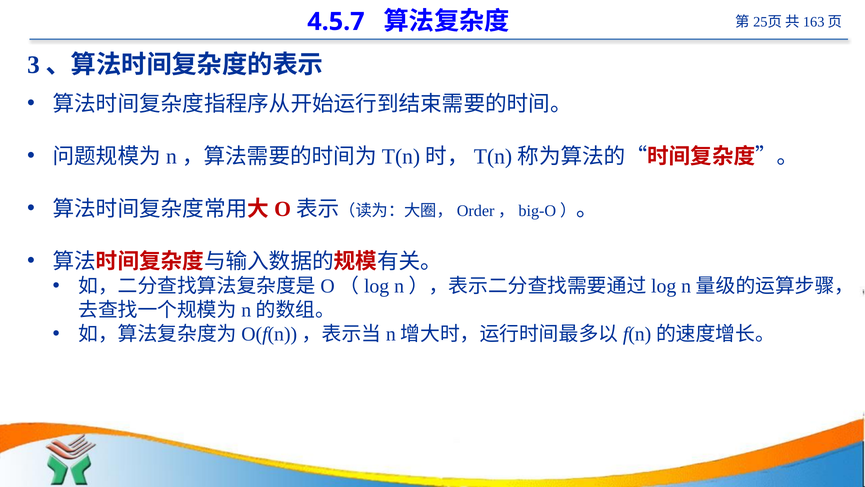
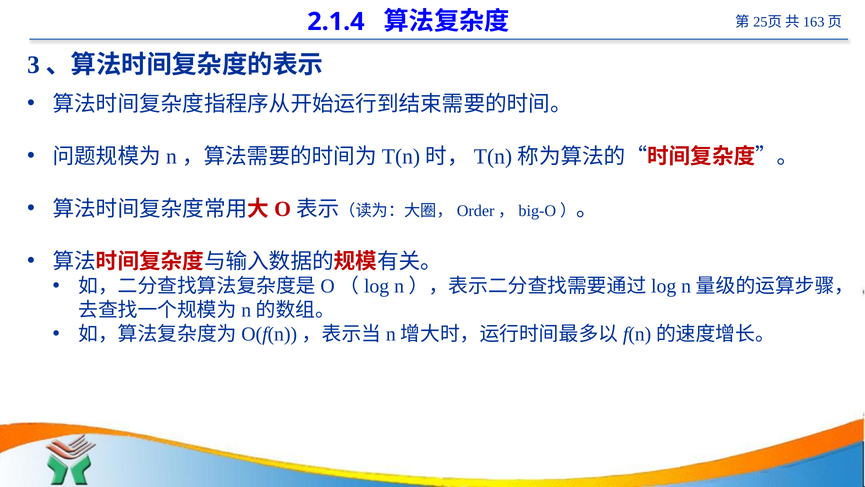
4.5.7: 4.5.7 -> 2.1.4 (336, 22)
